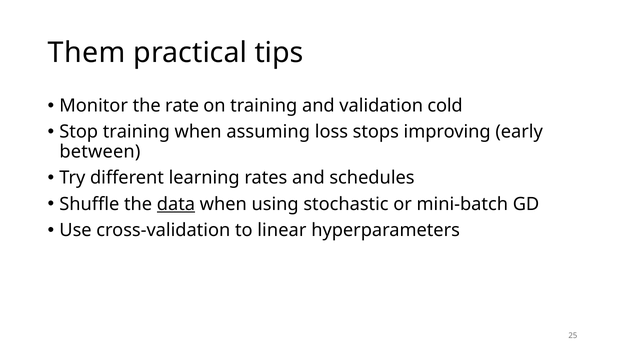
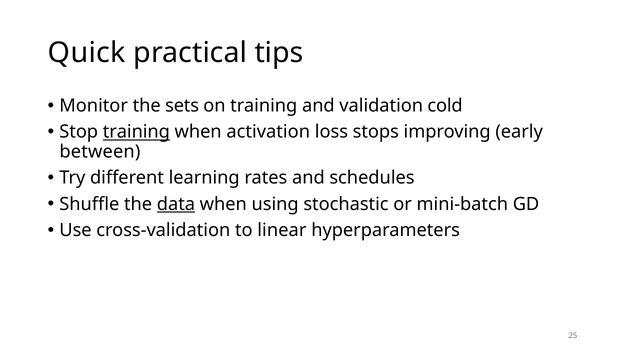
Them: Them -> Quick (87, 53)
rate: rate -> sets (182, 106)
training underline: none -> present (136, 132)
assuming: assuming -> activation (268, 132)
